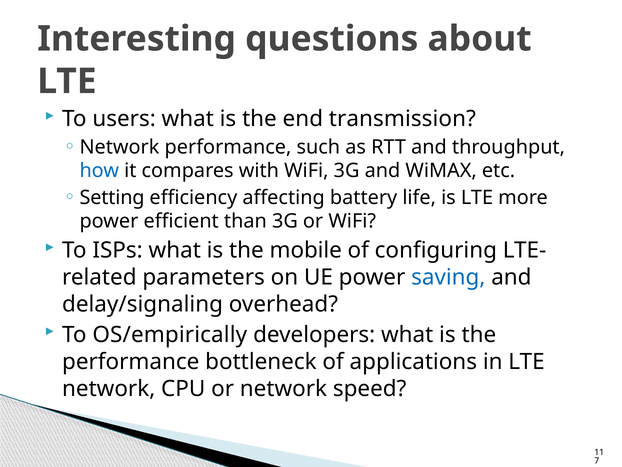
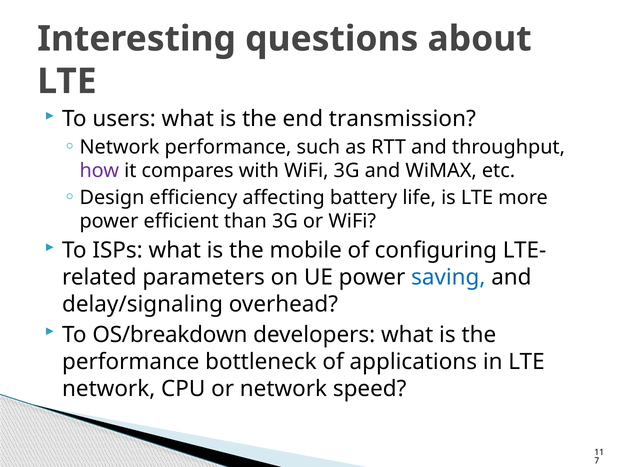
how colour: blue -> purple (99, 171)
Setting: Setting -> Design (112, 197)
OS/empirically: OS/empirically -> OS/breakdown (170, 334)
